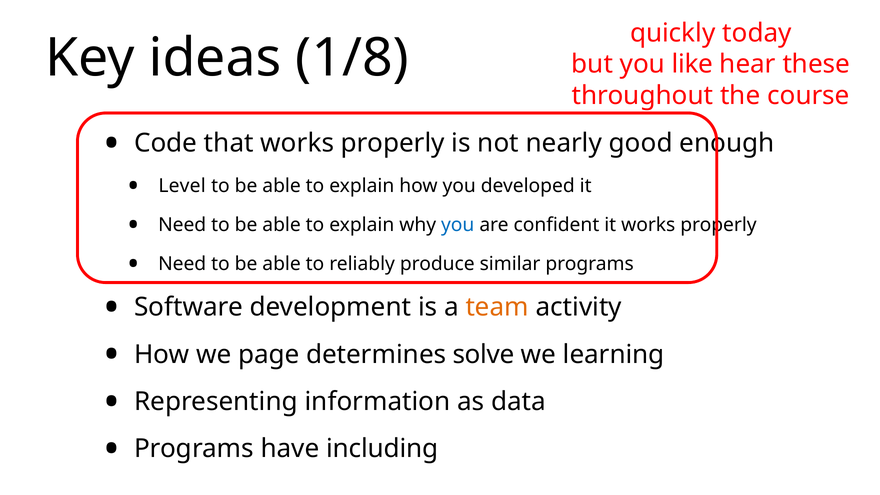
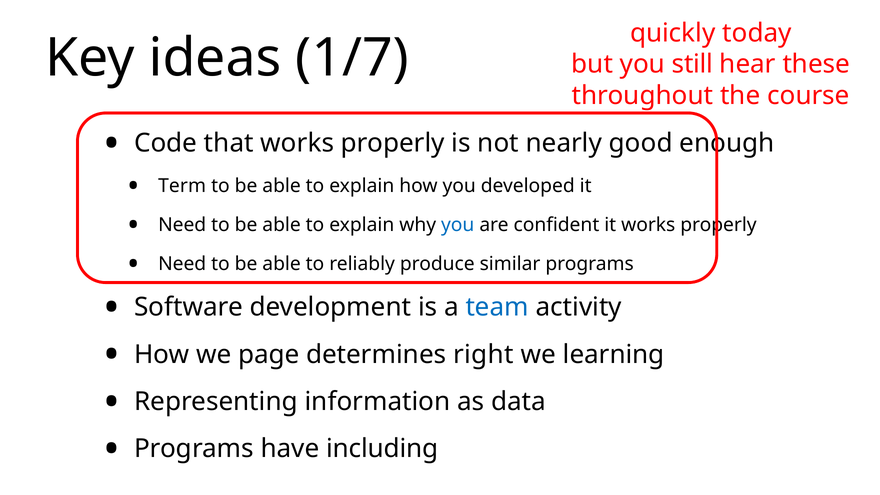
1/8: 1/8 -> 1/7 (352, 58)
like: like -> still (692, 64)
Level: Level -> Term (182, 186)
team colour: orange -> blue (497, 307)
solve: solve -> right (483, 354)
